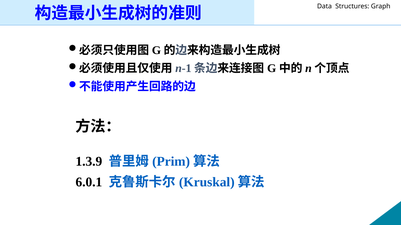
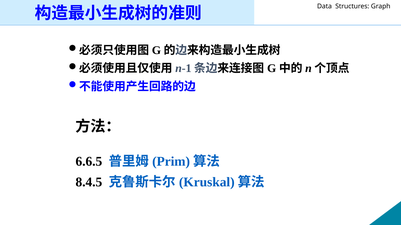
1.3.9: 1.3.9 -> 6.6.5 (89, 162)
6.0.1: 6.0.1 -> 8.4.5 (89, 182)
